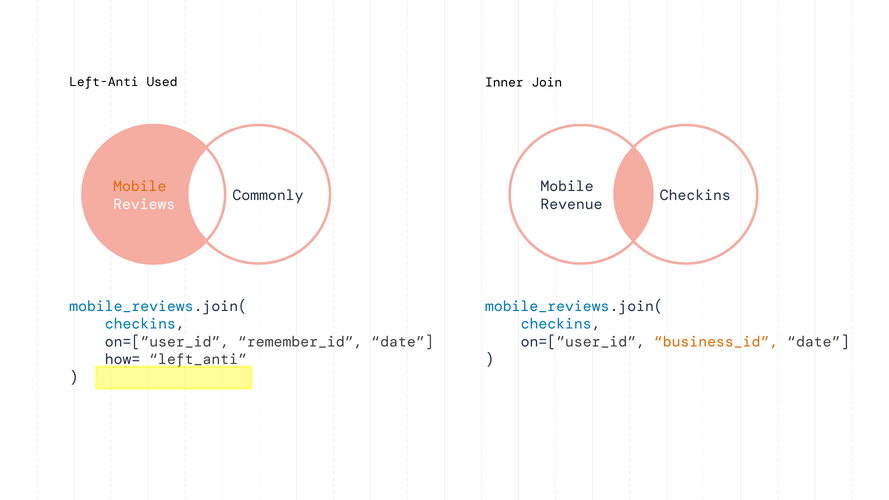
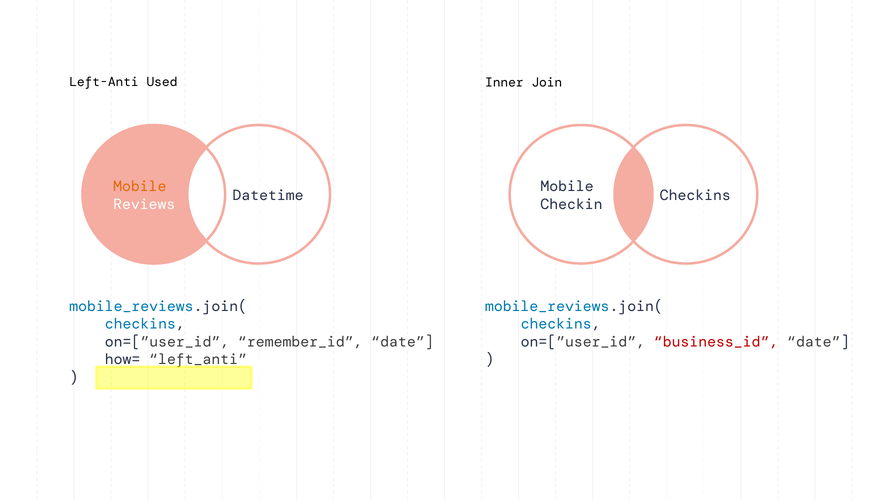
Commonly: Commonly -> Datetime (268, 195)
Revenue: Revenue -> Checkin (572, 204)
business_id colour: orange -> red (716, 342)
